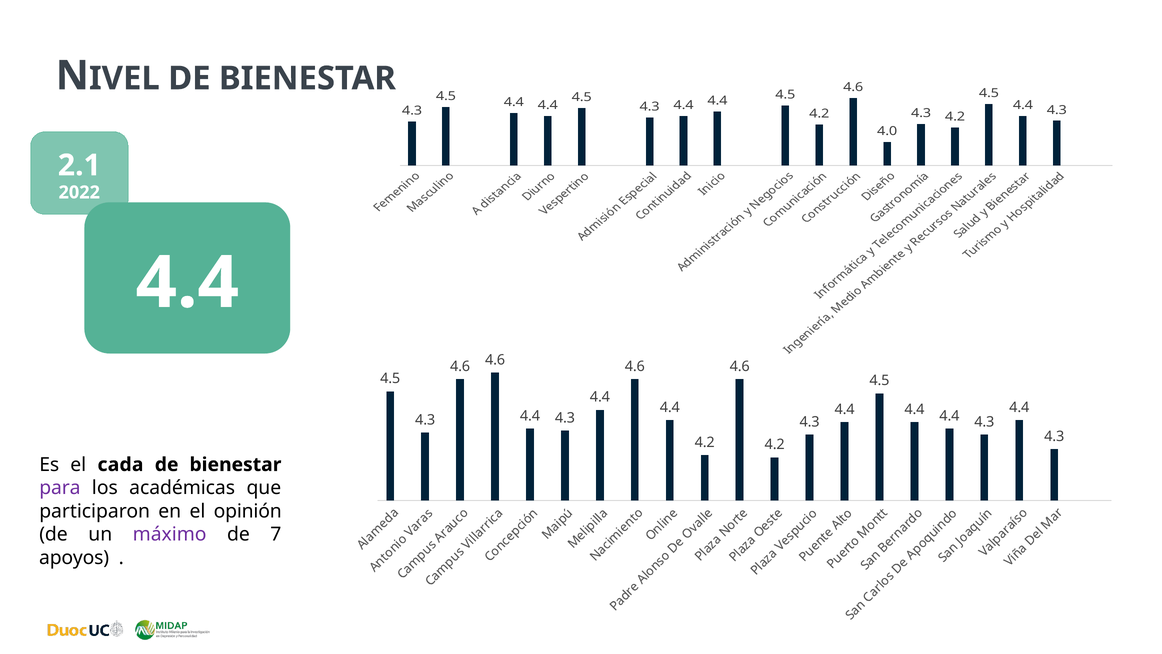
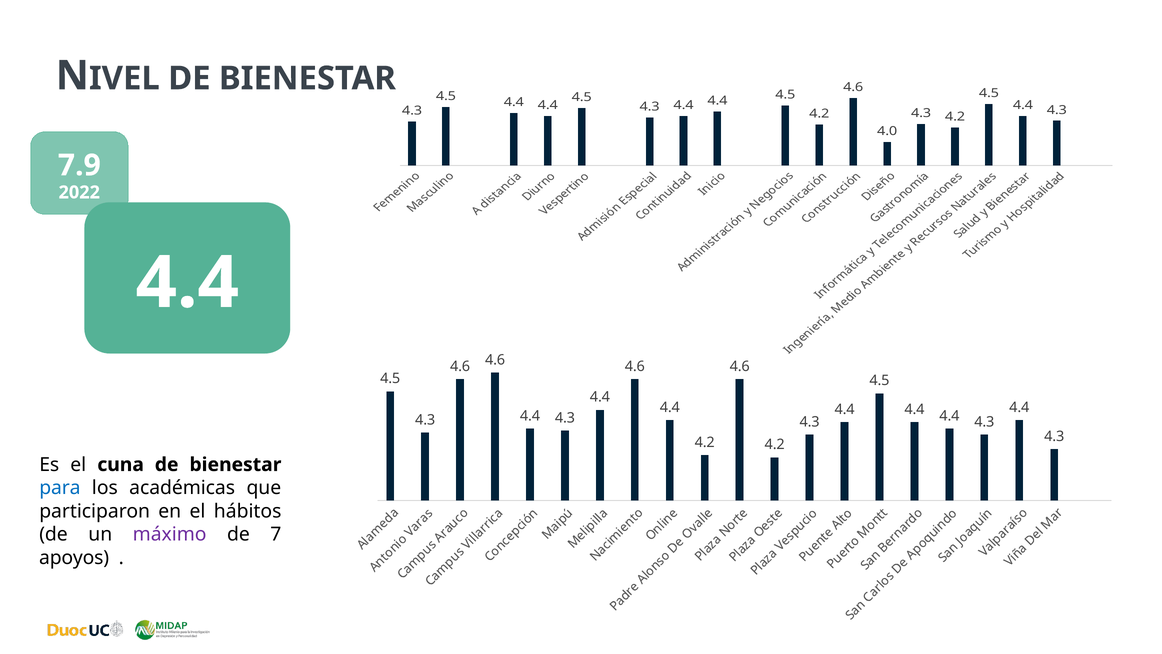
2.1: 2.1 -> 7.9 (79, 165)
cada: cada -> cuna (121, 464)
para colour: purple -> blue (60, 488)
opinión: opinión -> hábitos (248, 511)
